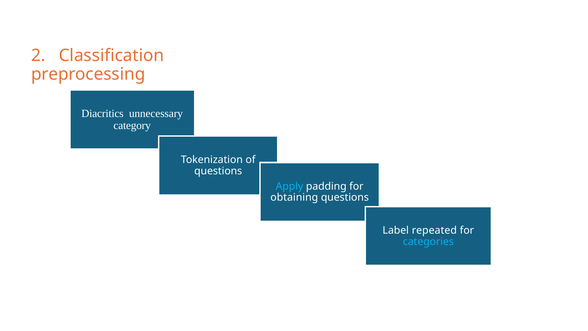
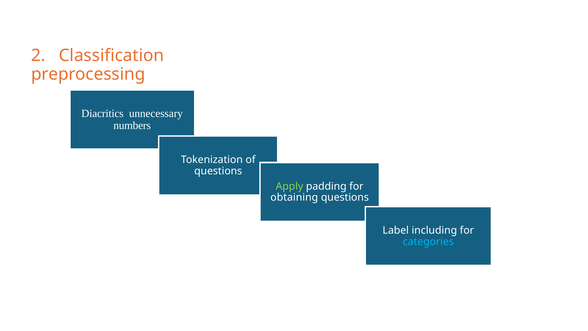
category: category -> numbers (132, 125)
Apply colour: light blue -> light green (289, 186)
repeated: repeated -> including (434, 230)
